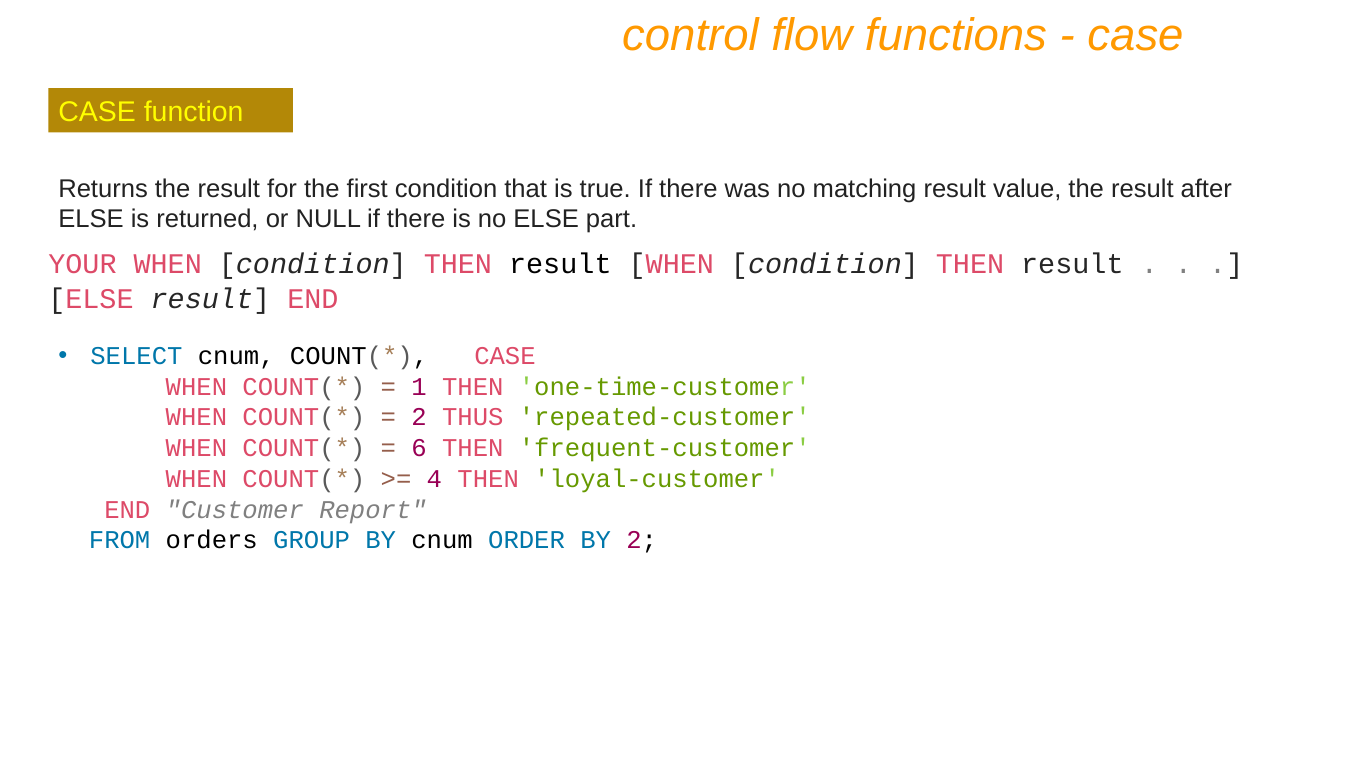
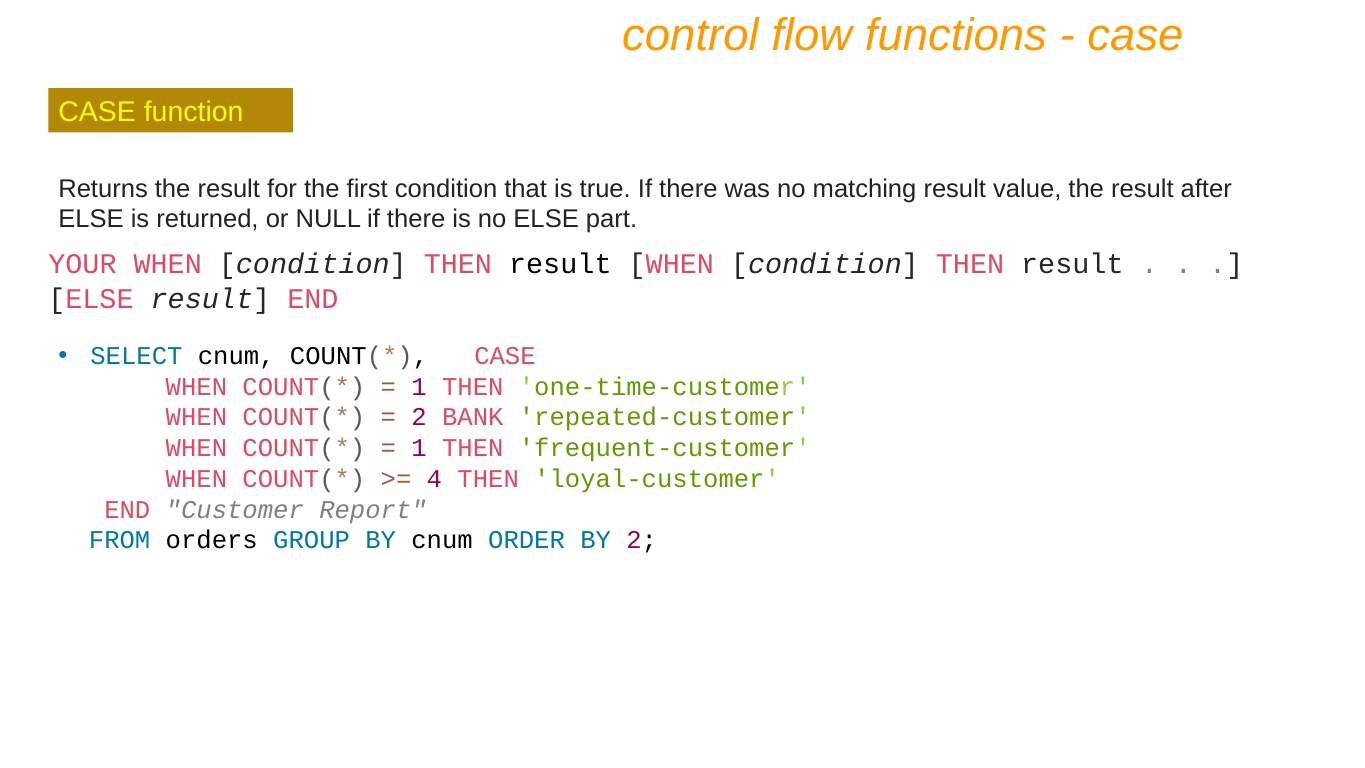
THUS: THUS -> BANK (473, 417)
6: 6 -> 1 (419, 448)
